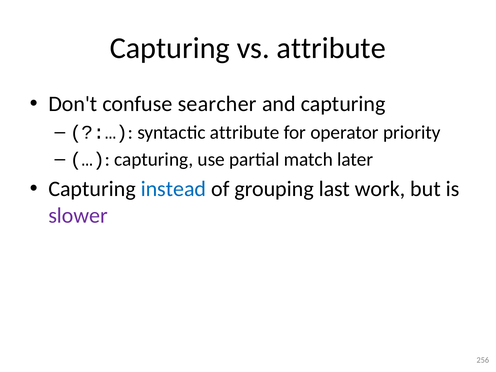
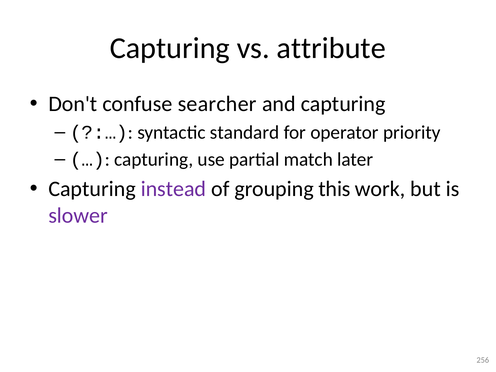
syntactic attribute: attribute -> standard (245, 133)
instead colour: blue -> purple (173, 189)
last: last -> this (334, 189)
